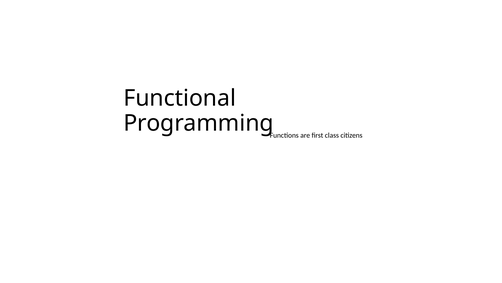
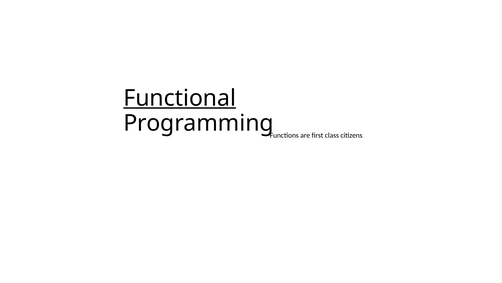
Functional underline: none -> present (180, 98)
